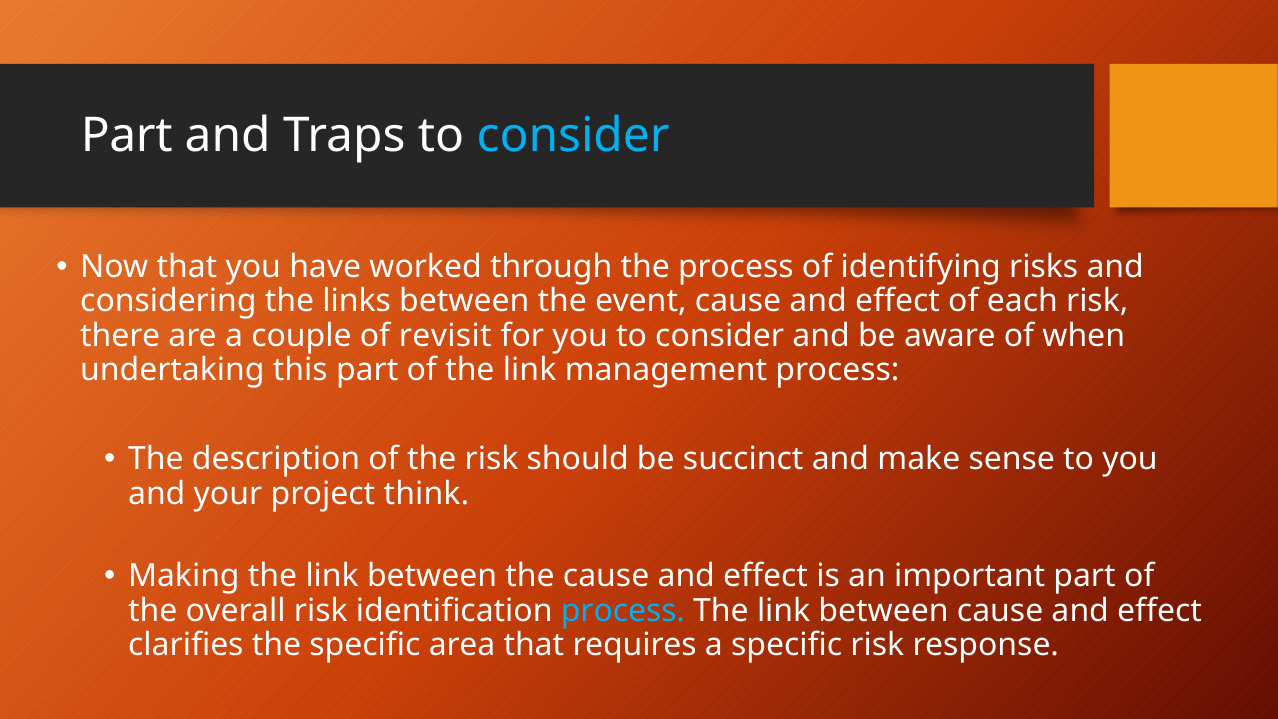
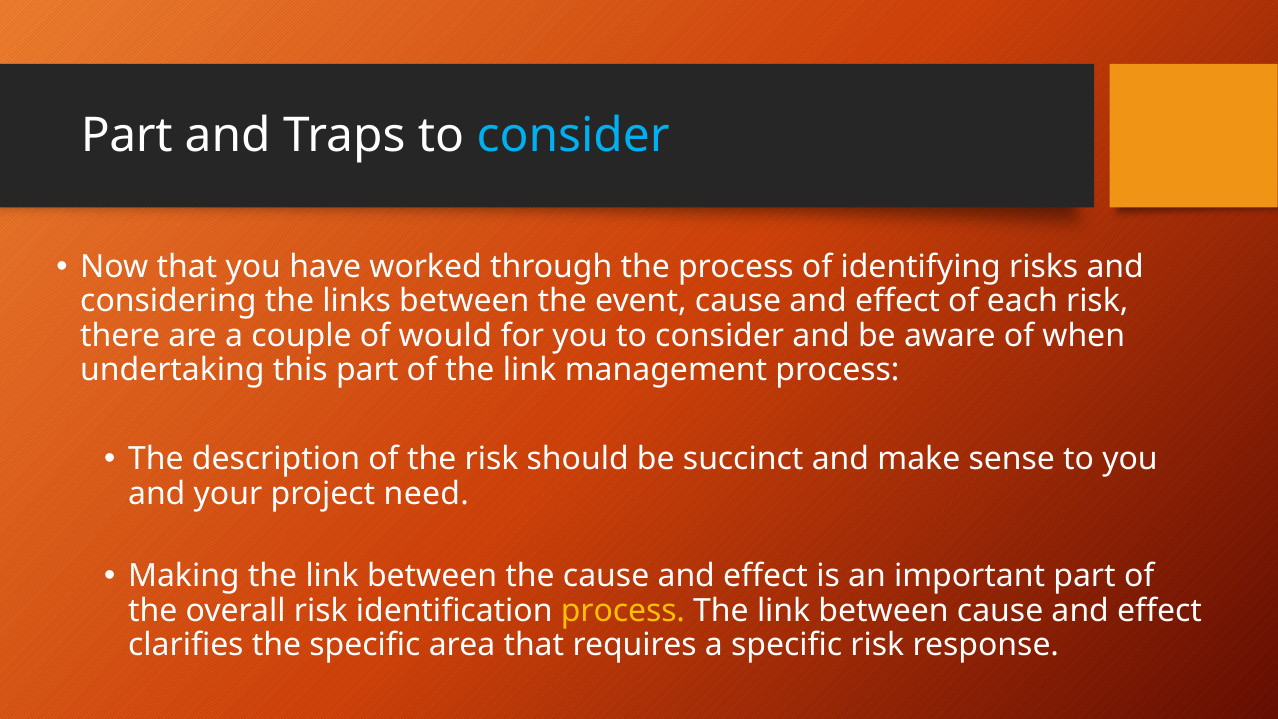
revisit: revisit -> would (445, 336)
think: think -> need (426, 494)
process colour: light blue -> yellow (623, 610)
